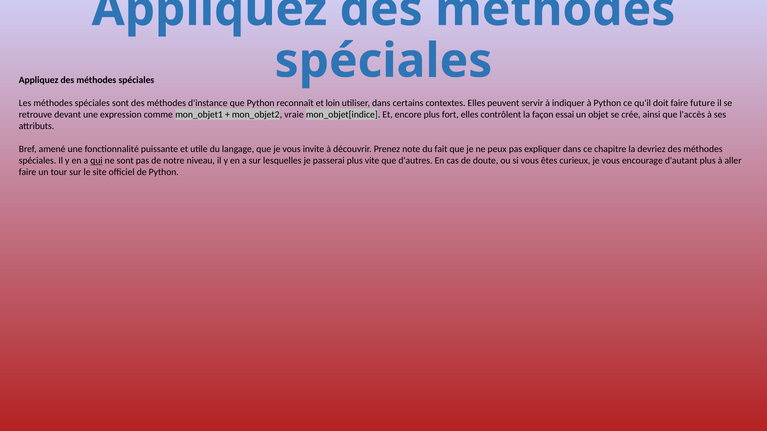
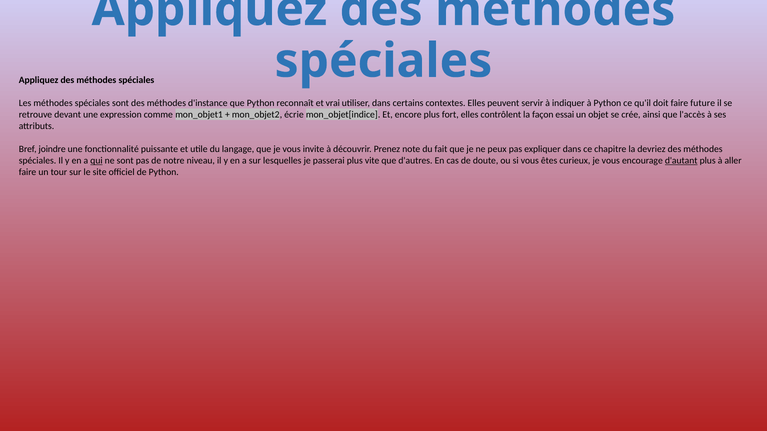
loin: loin -> vrai (333, 103)
vraie: vraie -> écrie (294, 115)
amené: amené -> joindre (52, 149)
d'autant underline: none -> present (681, 161)
